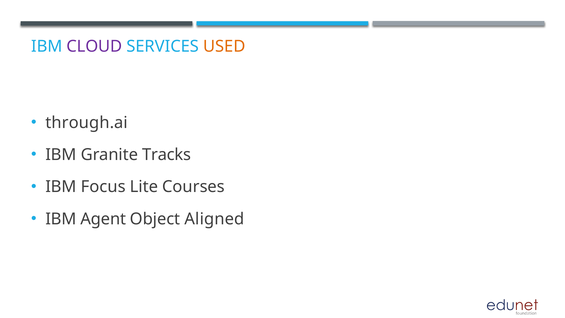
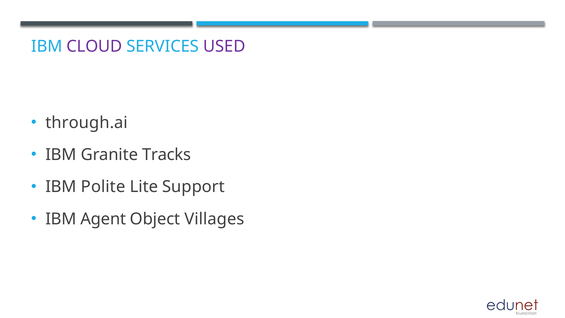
USED colour: orange -> purple (224, 46)
Focus: Focus -> Polite (103, 187)
Courses: Courses -> Support (194, 187)
Aligned: Aligned -> Villages (214, 219)
